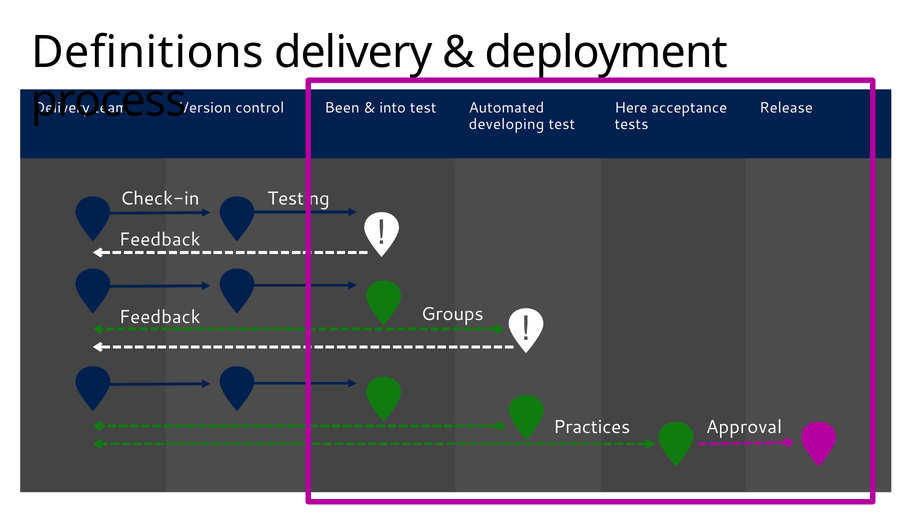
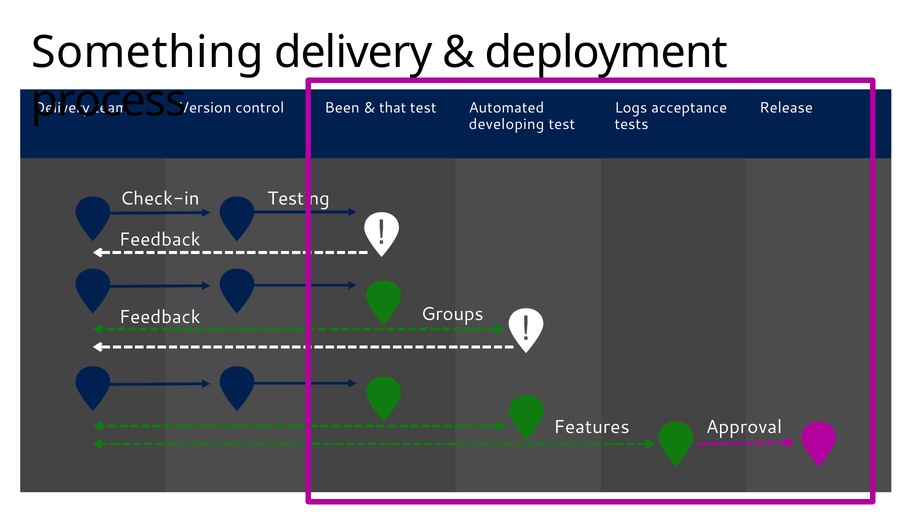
Definitions: Definitions -> Something (147, 52)
into: into -> that (393, 108)
Here: Here -> Logs (631, 108)
Practices: Practices -> Features (592, 427)
